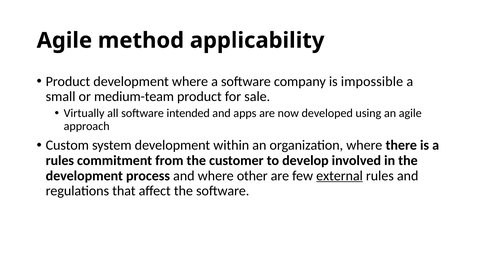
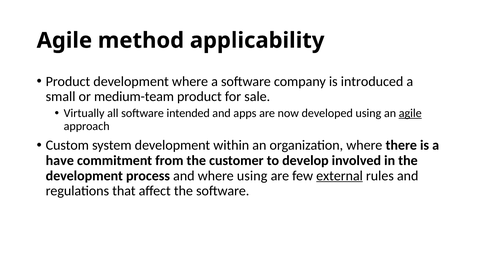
impossible: impossible -> introduced (372, 81)
agile underline: none -> present (410, 113)
rules: rules -> have (60, 160)
where other: other -> using (252, 175)
